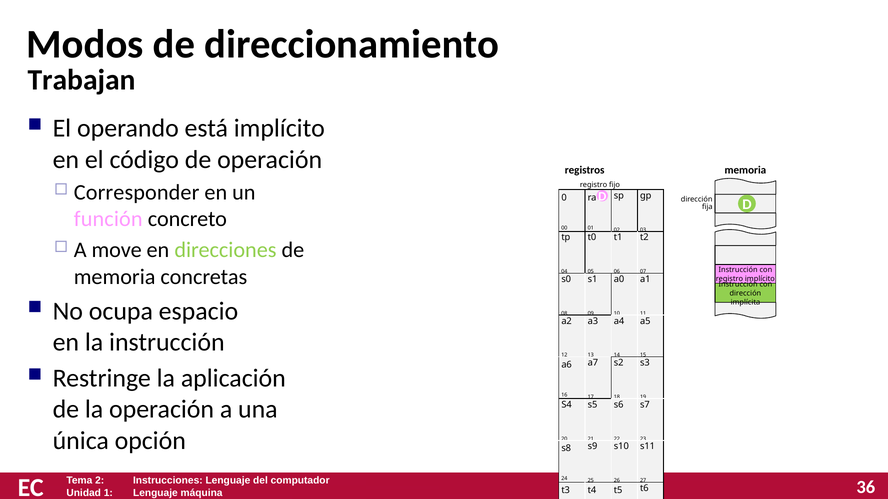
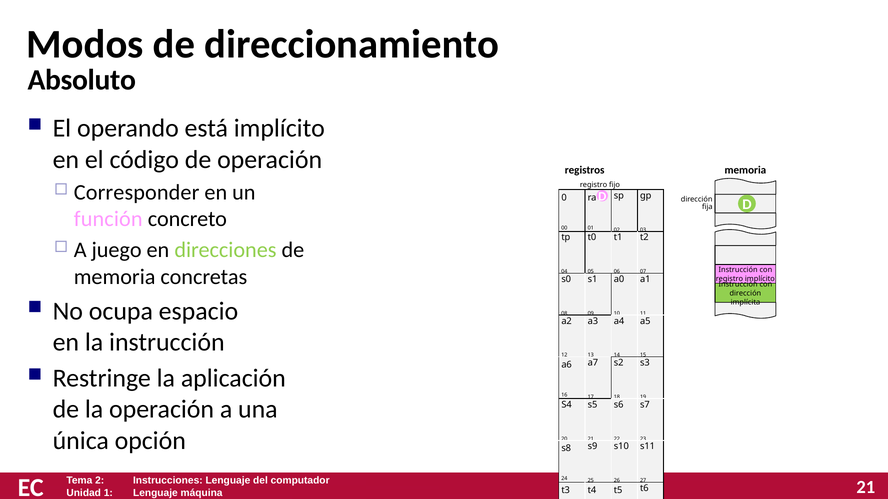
Trabajan: Trabajan -> Absoluto (82, 80)
move: move -> juego (117, 250)
36: 36 -> 21 (866, 487)
